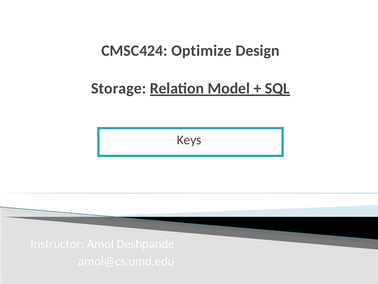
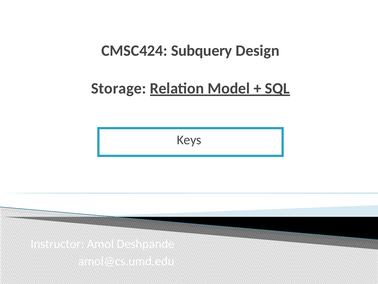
Optimize: Optimize -> Subquery (202, 51)
